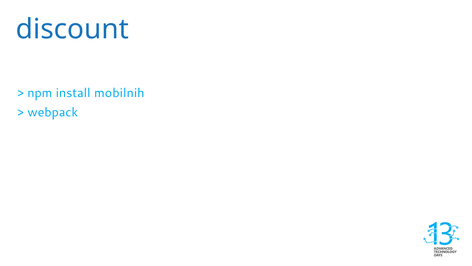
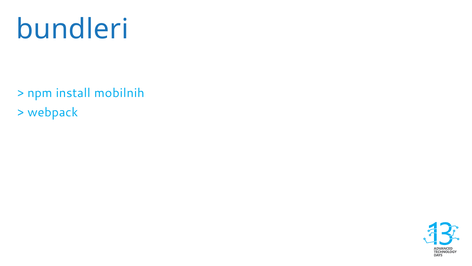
discount: discount -> bundleri (72, 29)
